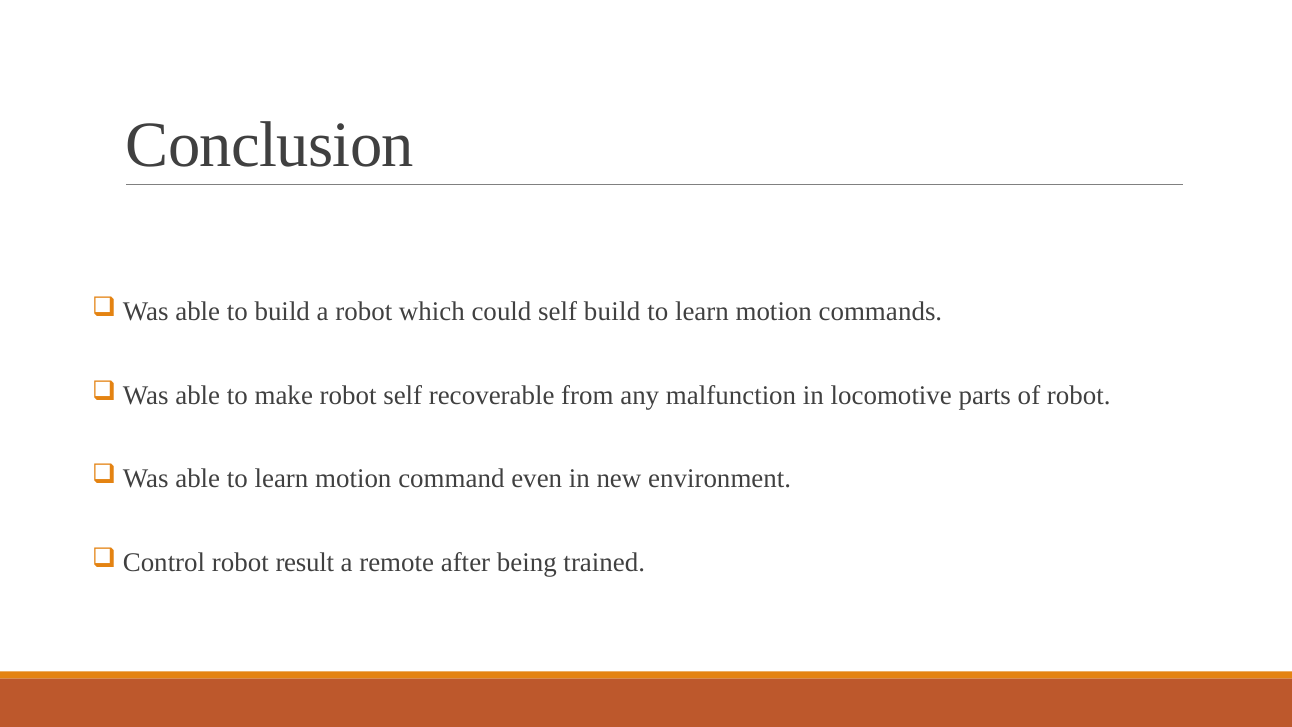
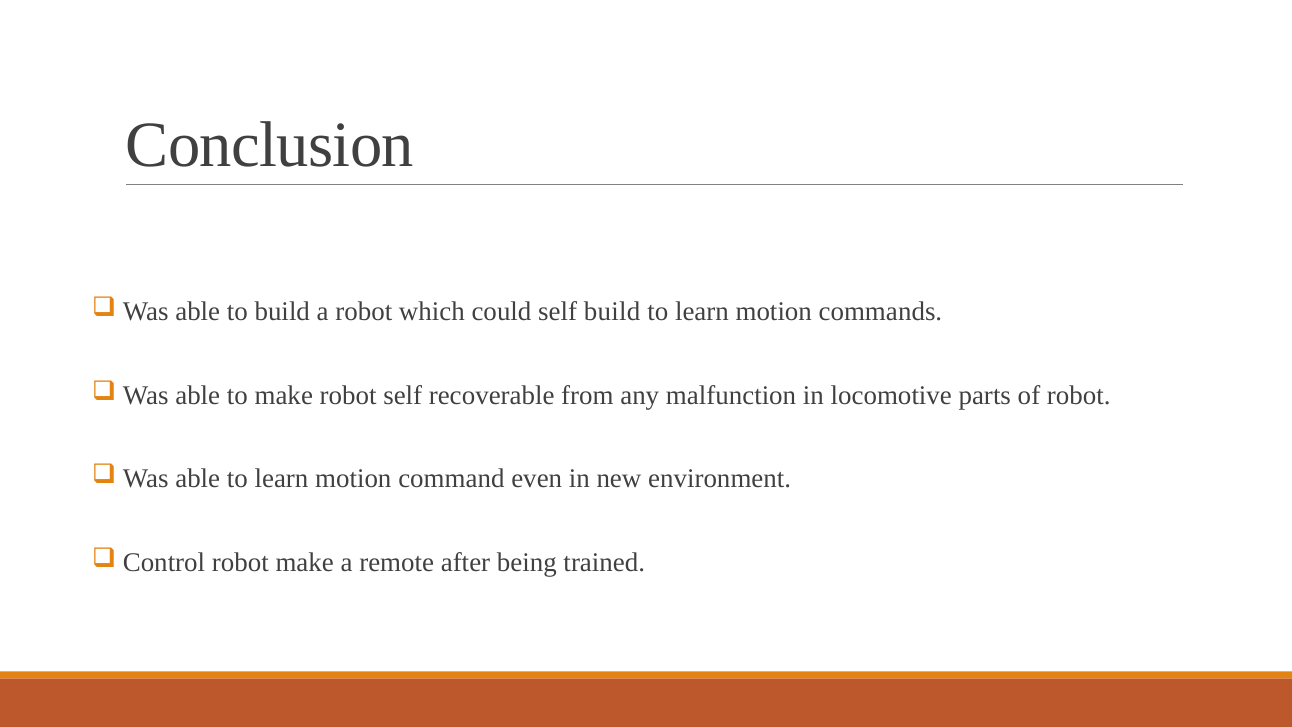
robot result: result -> make (305, 562)
